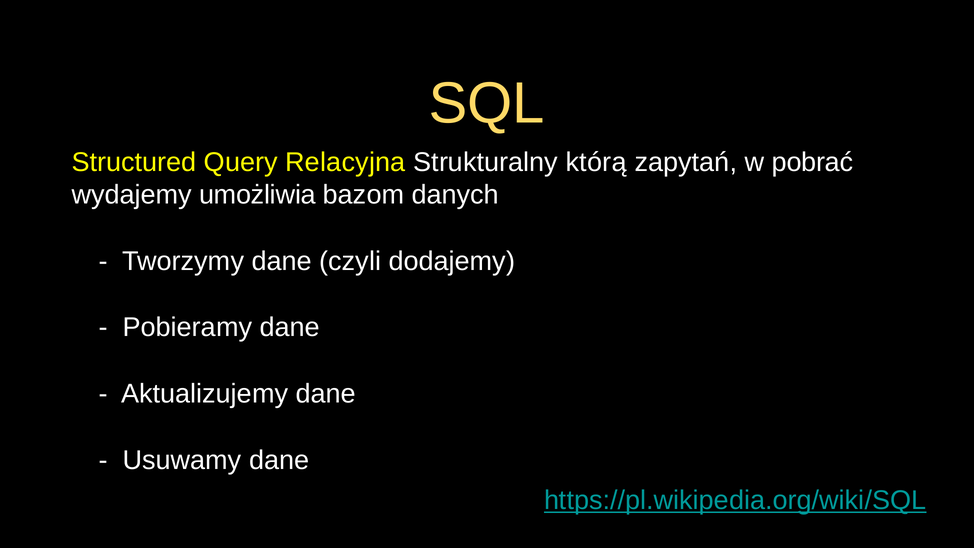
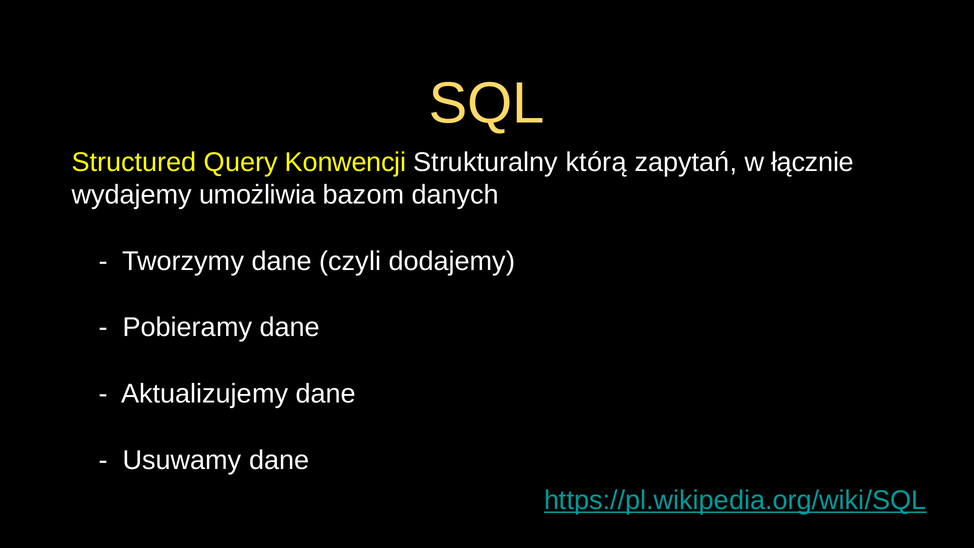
Relacyjna: Relacyjna -> Konwencji (346, 162)
pobrać: pobrać -> łącznie (813, 162)
